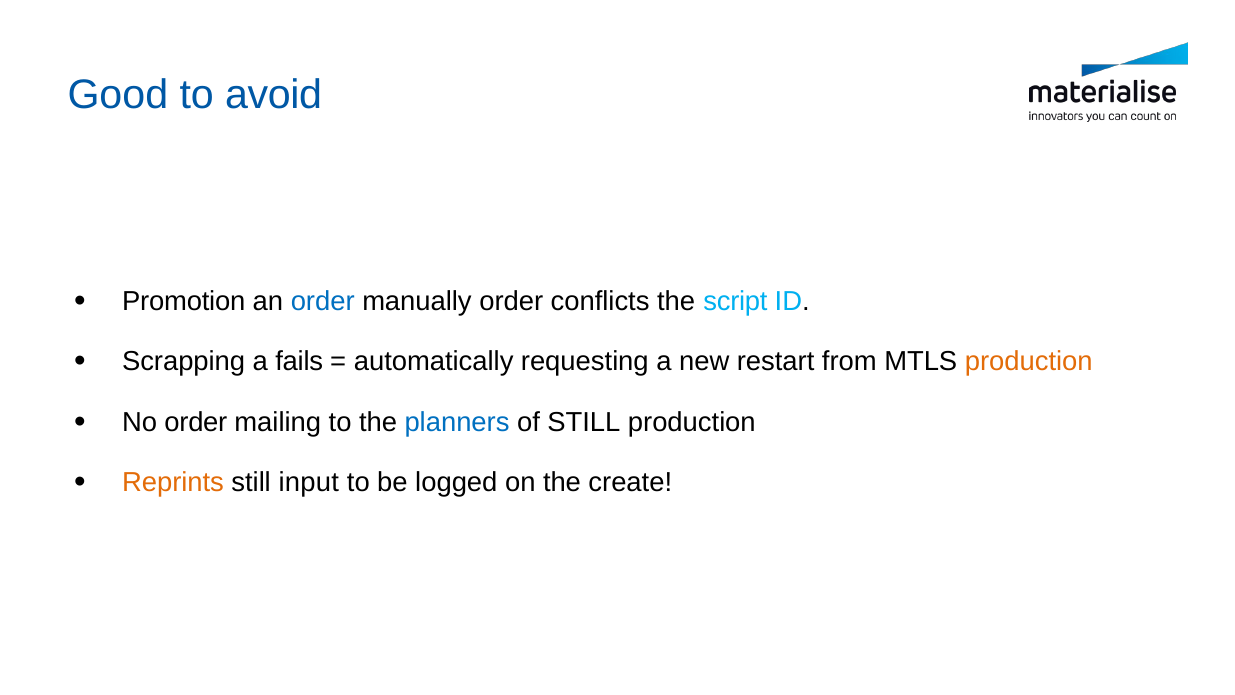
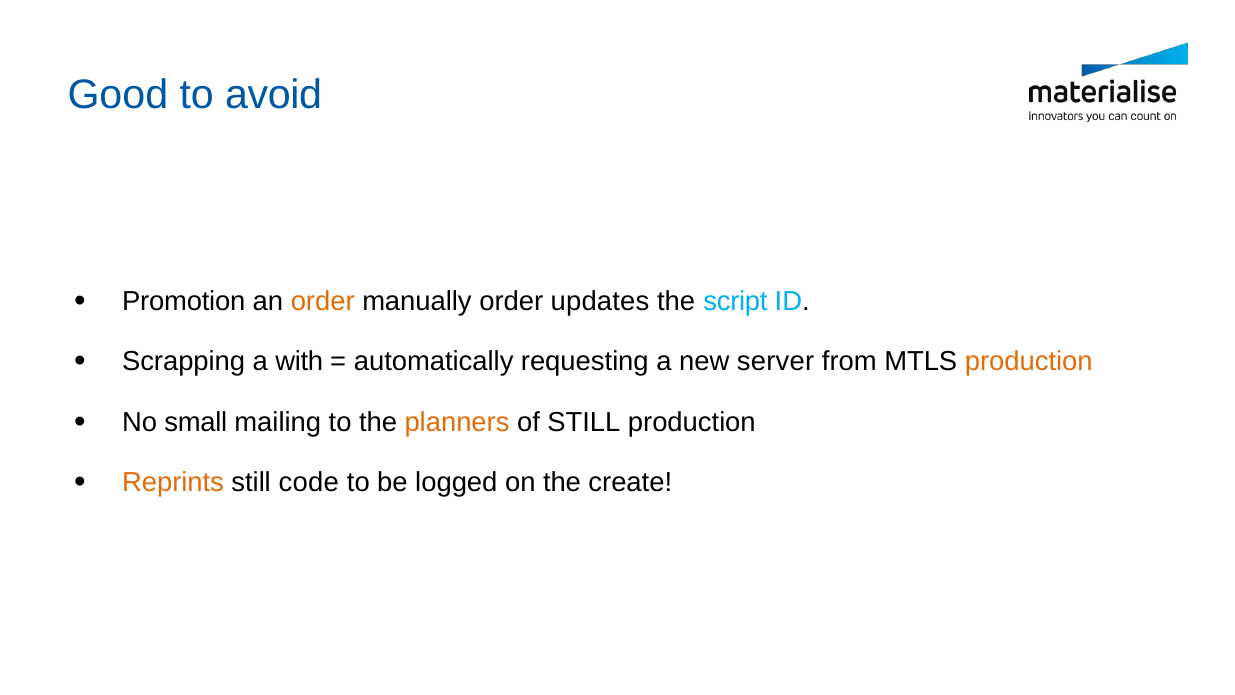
order colour: blue -> orange (323, 301)
conflicts: conflicts -> updates (600, 301)
fails: fails -> with (299, 362)
restart: restart -> server (776, 362)
No order: order -> small (196, 422)
planners colour: blue -> orange (457, 422)
input: input -> code (309, 483)
